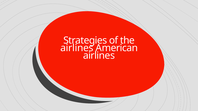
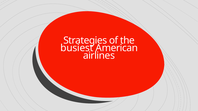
airlines: airlines -> busiest (77, 48)
